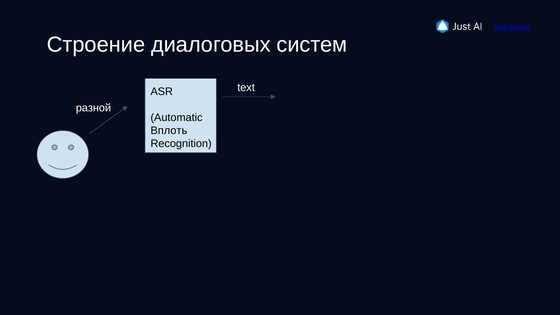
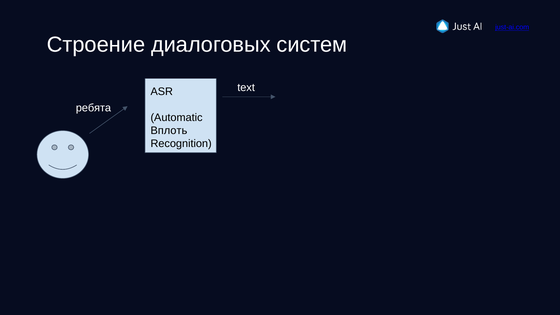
разной: разной -> ребята (93, 108)
